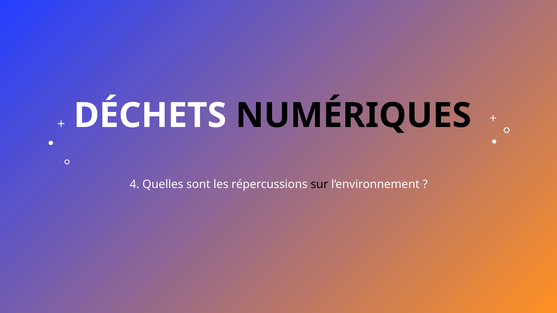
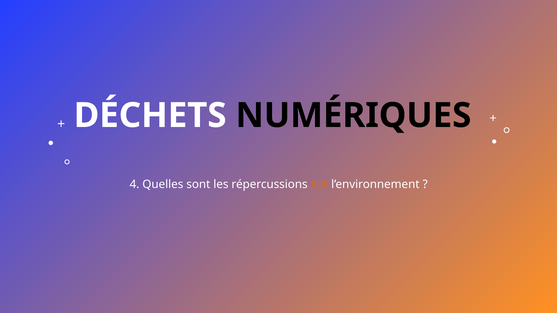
sur colour: black -> orange (319, 185)
